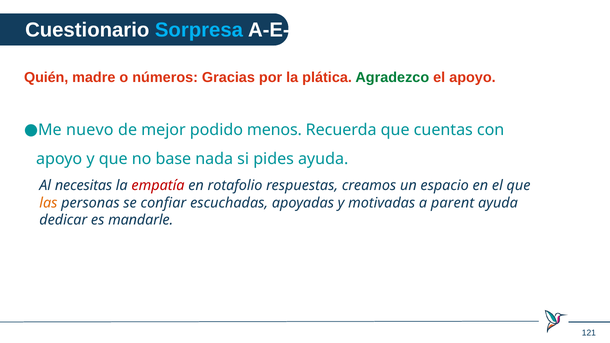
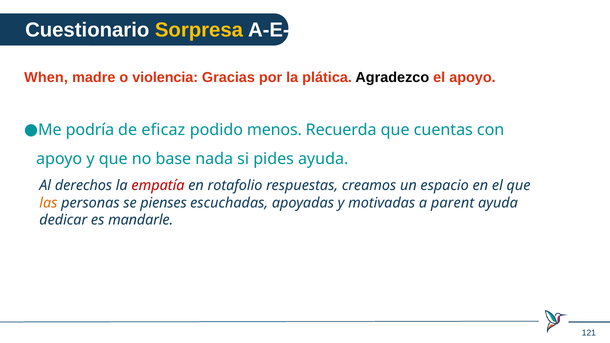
Sorpresa colour: light blue -> yellow (199, 30)
Quién: Quién -> When (46, 78)
números: números -> violencia (165, 78)
Agradezco colour: green -> black (392, 78)
nuevo: nuevo -> podría (90, 130)
mejor: mejor -> eficaz (163, 130)
necesitas: necesitas -> derechos (83, 186)
confiar: confiar -> pienses (164, 203)
